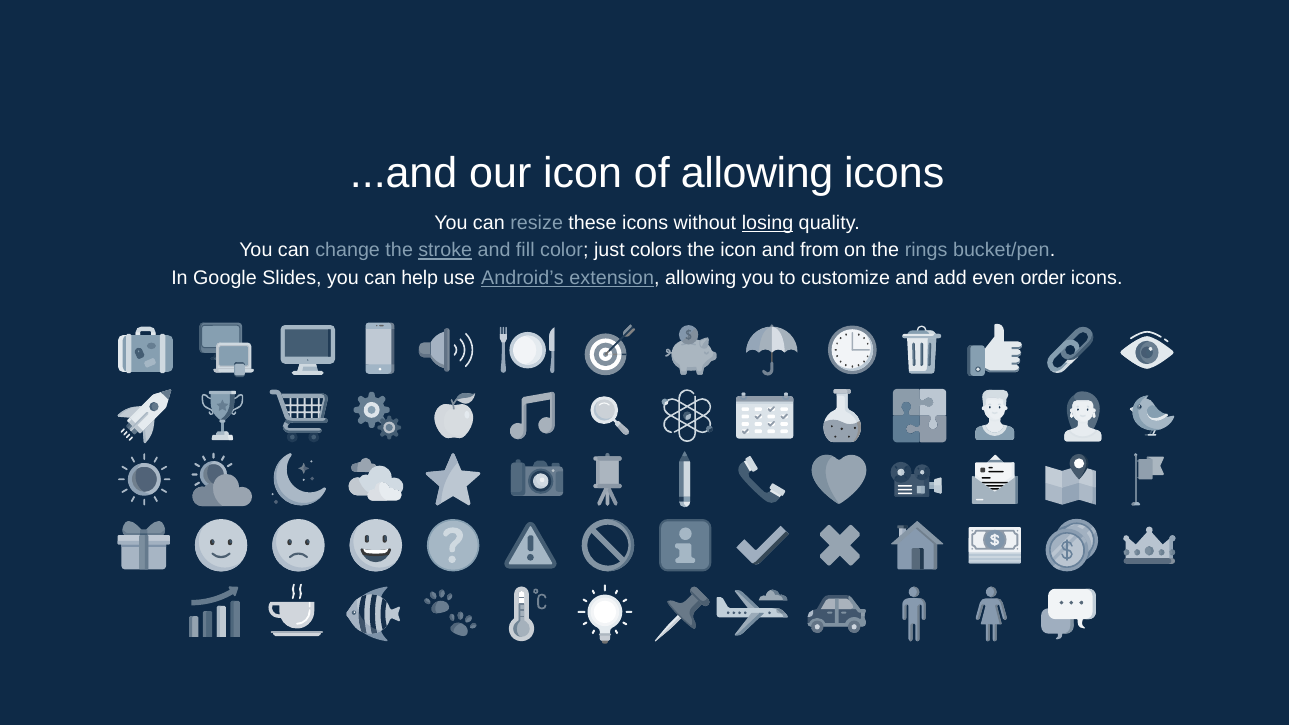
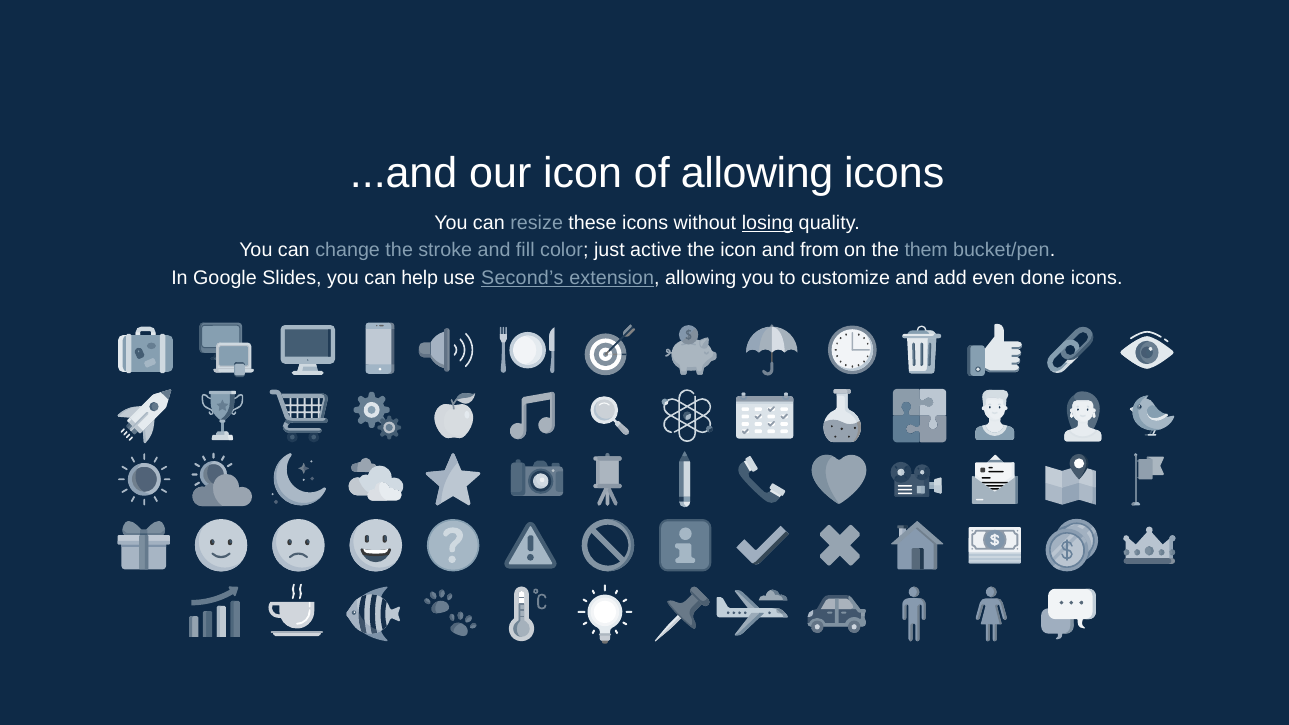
stroke underline: present -> none (445, 250)
colors: colors -> active (656, 250)
rings: rings -> them (926, 250)
Android’s: Android’s -> Second’s (522, 278)
order: order -> done (1043, 278)
